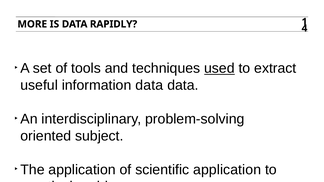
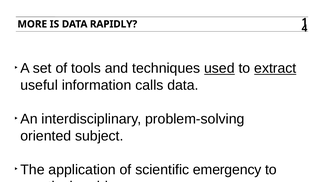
extract underline: none -> present (275, 68)
information data: data -> calls (149, 85)
scientific application: application -> emergency (227, 170)
